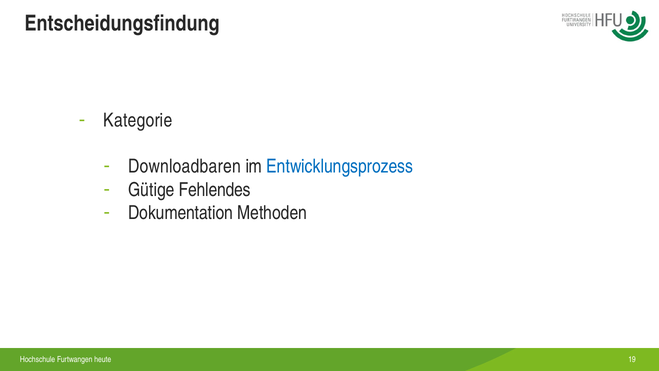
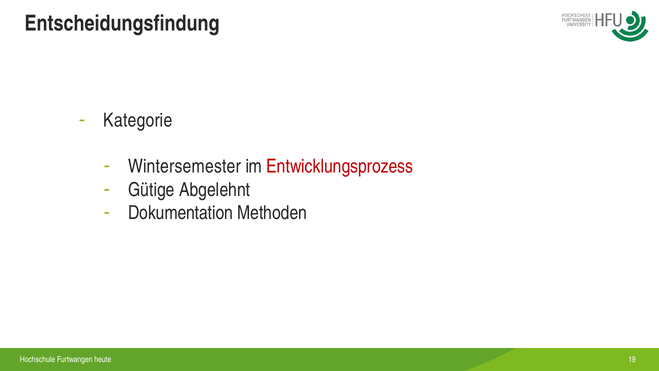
Downloadbaren: Downloadbaren -> Wintersemester (185, 166)
Entwicklungsprozess colour: blue -> red (340, 166)
Fehlendes: Fehlendes -> Abgelehnt (215, 190)
